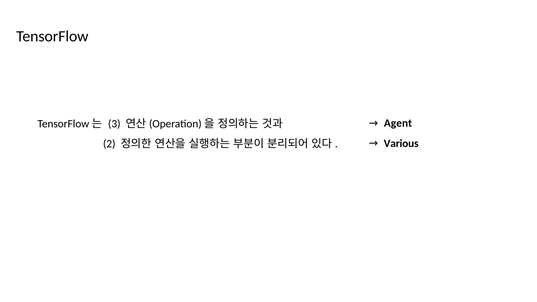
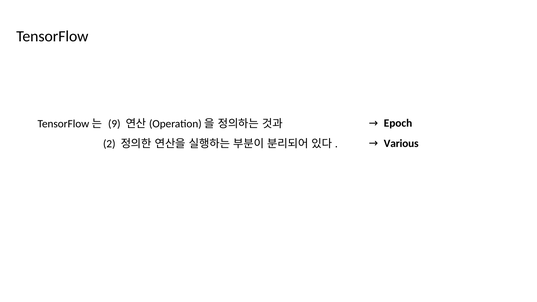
Agent: Agent -> Epoch (398, 123)
3: 3 -> 9 (114, 124)
